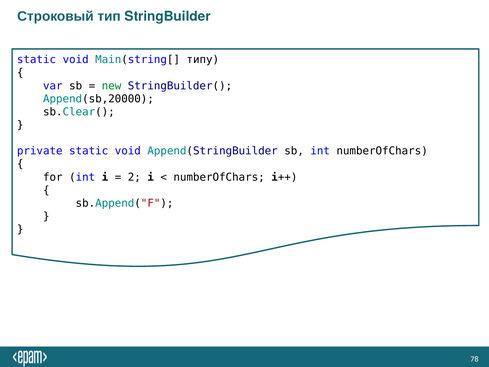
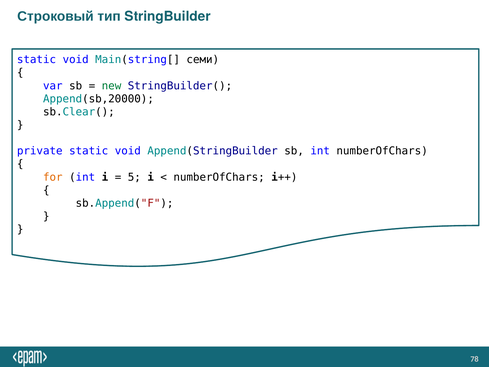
типу: типу -> семи (203, 60)
for colour: black -> orange (53, 177)
2: 2 -> 5 (134, 177)
